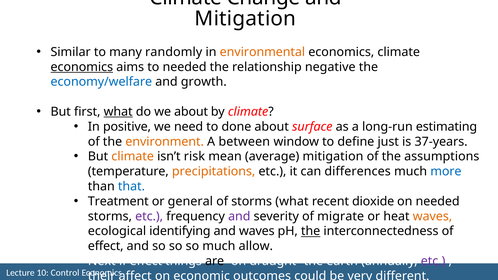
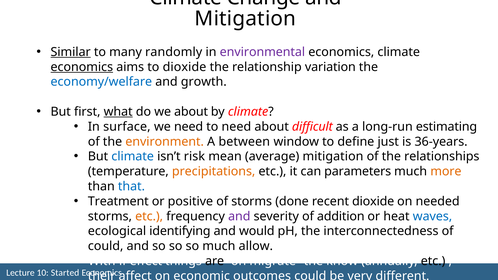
Similar underline: none -> present (71, 52)
environmental colour: orange -> purple (262, 52)
to needed: needed -> dioxide (184, 67)
negative: negative -> variation (330, 67)
positive: positive -> surface (127, 127)
to done: done -> need (236, 127)
surface: surface -> difficult (312, 127)
37-years: 37-years -> 36-years (441, 142)
climate colour: orange -> blue (133, 157)
assumptions: assumptions -> relationships (442, 157)
differences: differences -> parameters (358, 172)
more colour: blue -> orange (446, 172)
general: general -> positive (190, 201)
storms what: what -> done (292, 201)
etc colour: purple -> orange (149, 216)
migrate: migrate -> addition (341, 216)
waves colour: orange -> blue (433, 216)
and waves: waves -> would (257, 231)
the underline: present -> none (311, 231)
effect: effect -> could (106, 246)
Next: Next -> With (102, 261)
draught: draught -> migrate (275, 261)
the earth: earth -> know (342, 261)
etc colour: purple -> black (433, 261)
Control: Control -> Started (65, 273)
